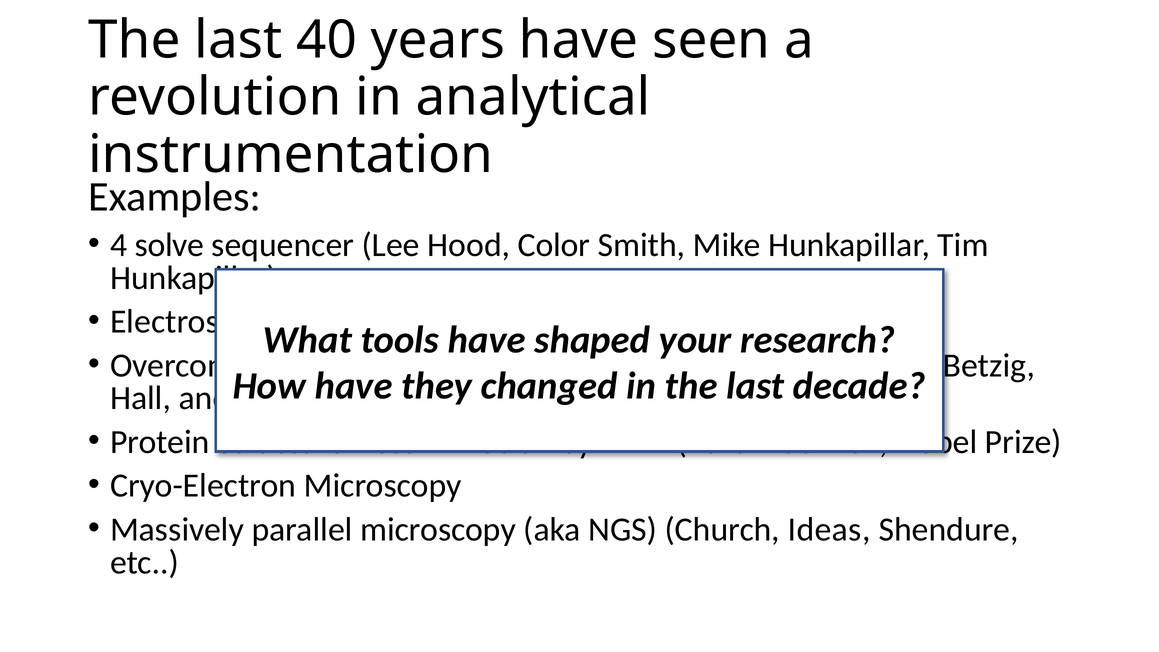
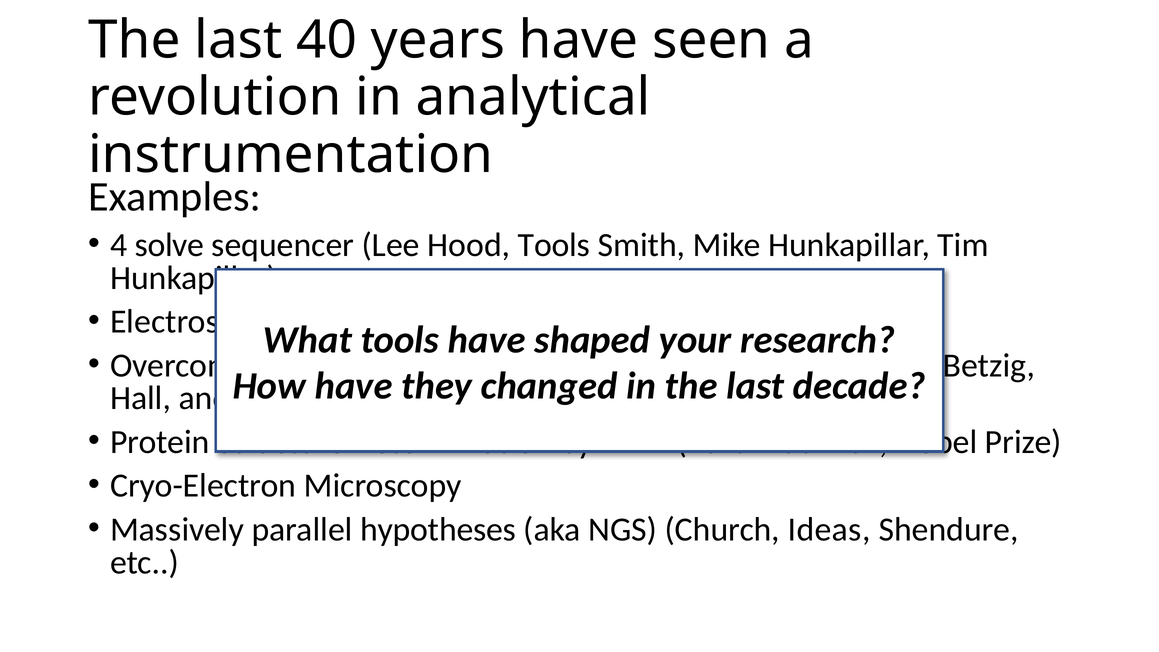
Hood Color: Color -> Tools (554, 245)
parallel microscopy: microscopy -> hypotheses (438, 529)
